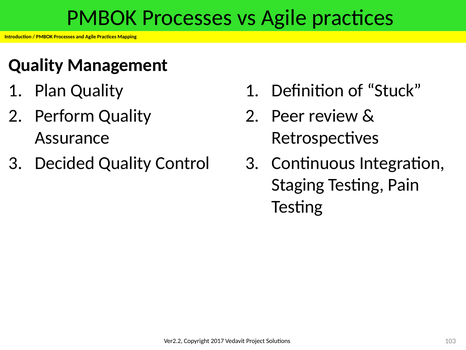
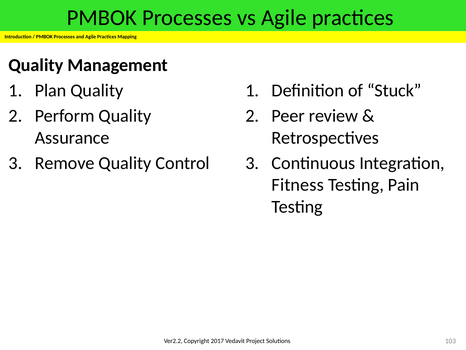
Decided: Decided -> Remove (65, 163)
Staging: Staging -> Fitness (298, 185)
